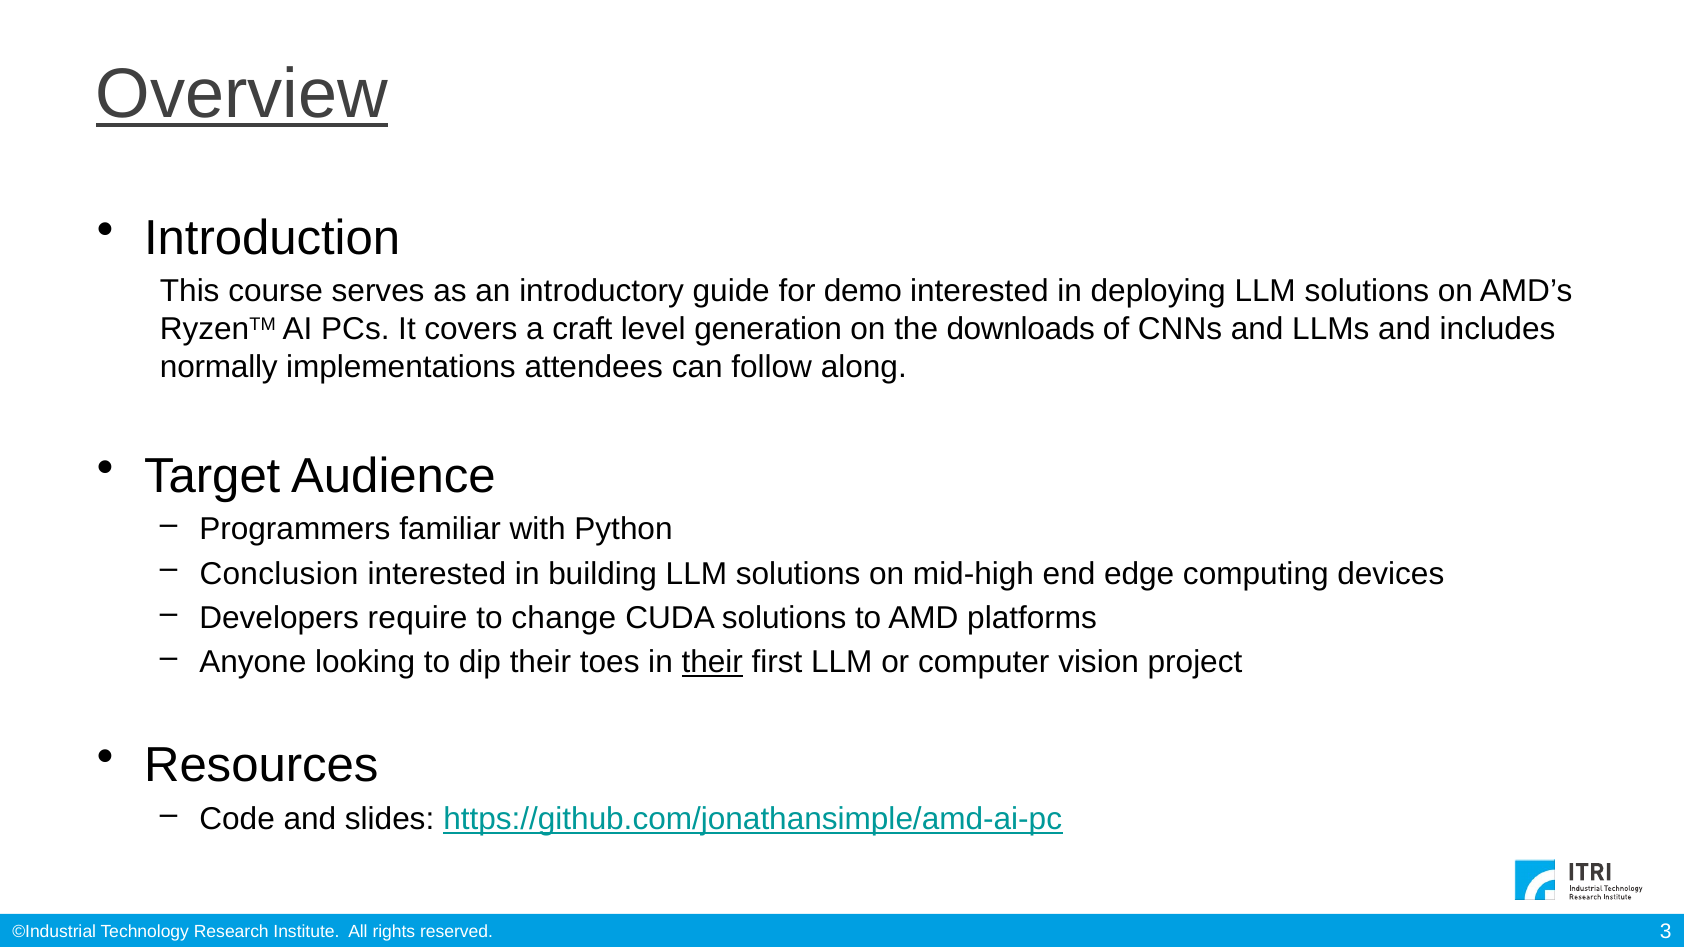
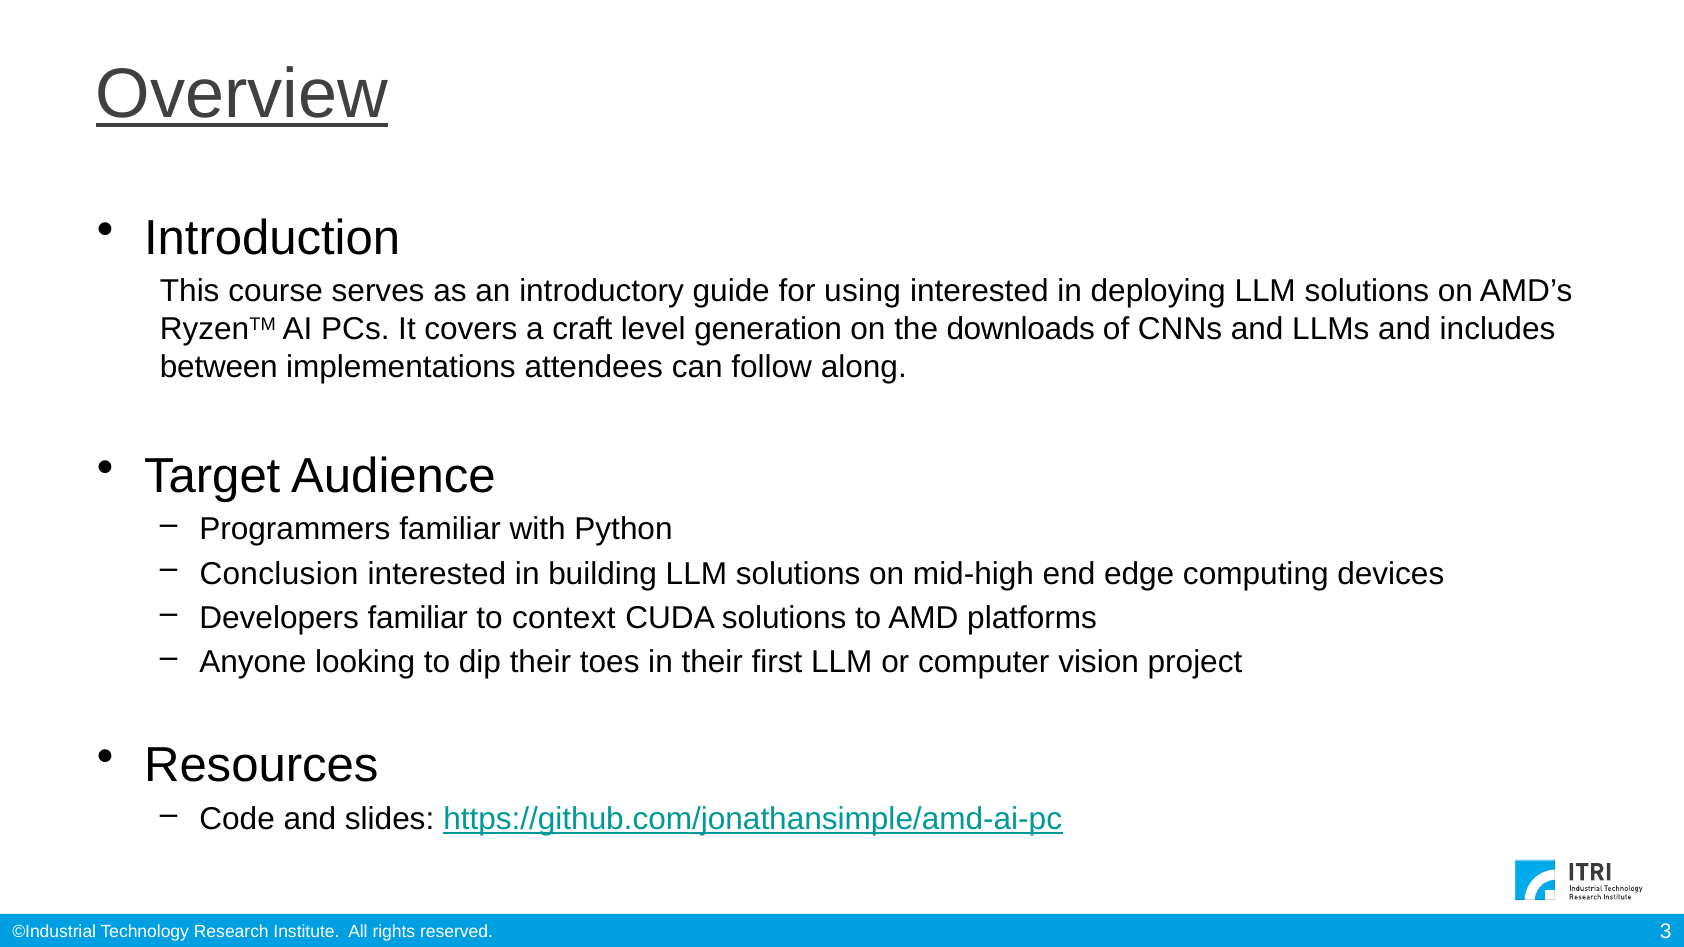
demo: demo -> using (863, 292)
normally: normally -> between (219, 367)
Developers require: require -> familiar (418, 618)
change: change -> context (564, 618)
their underline: present -> none (712, 662)
